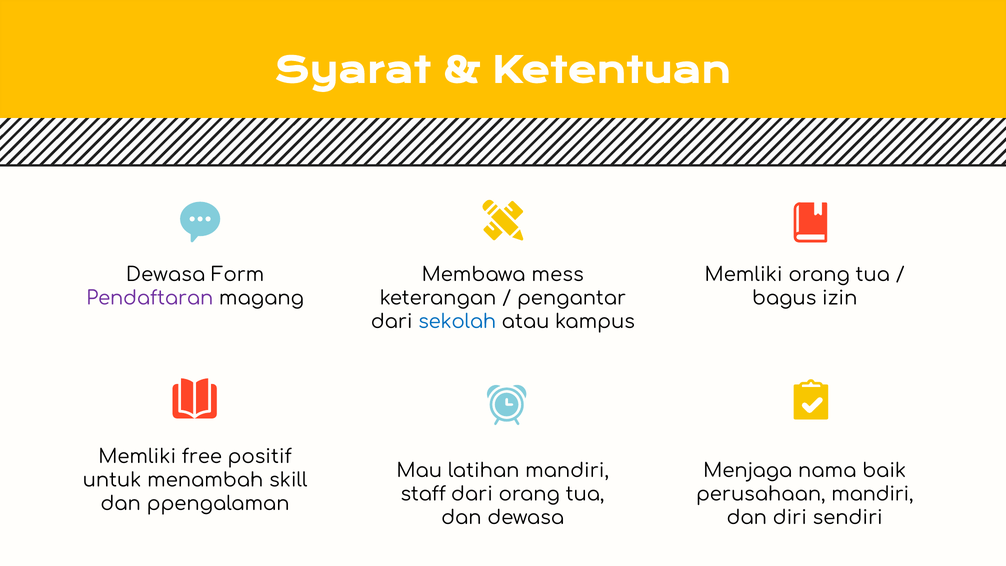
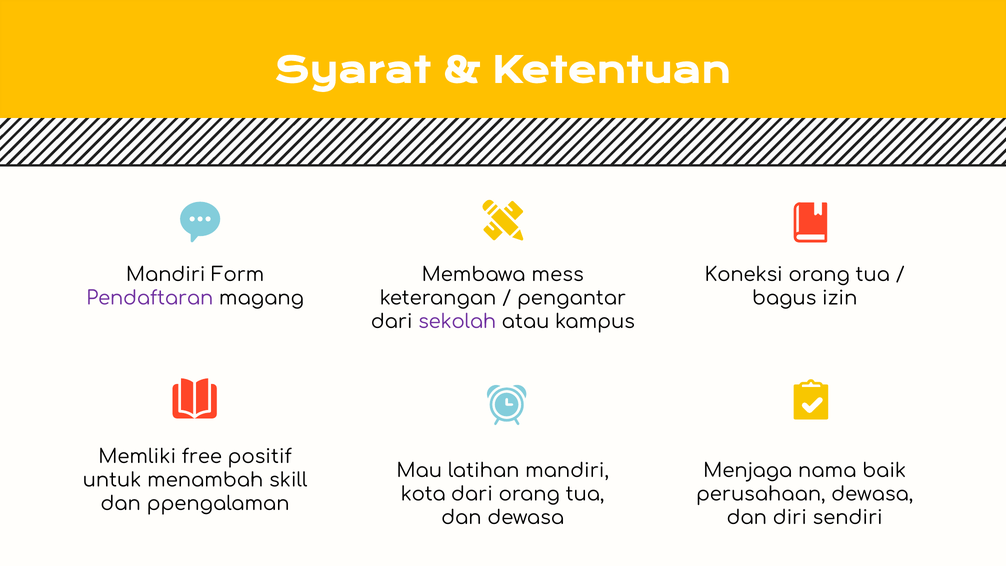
Dewasa: Dewasa -> Mandiri (166, 275)
Memliki: Memliki -> Koneksi (744, 275)
sekolah colour: blue -> purple (457, 322)
staff: staff -> kota (423, 494)
perusahaan mandiri: mandiri -> dewasa (872, 494)
